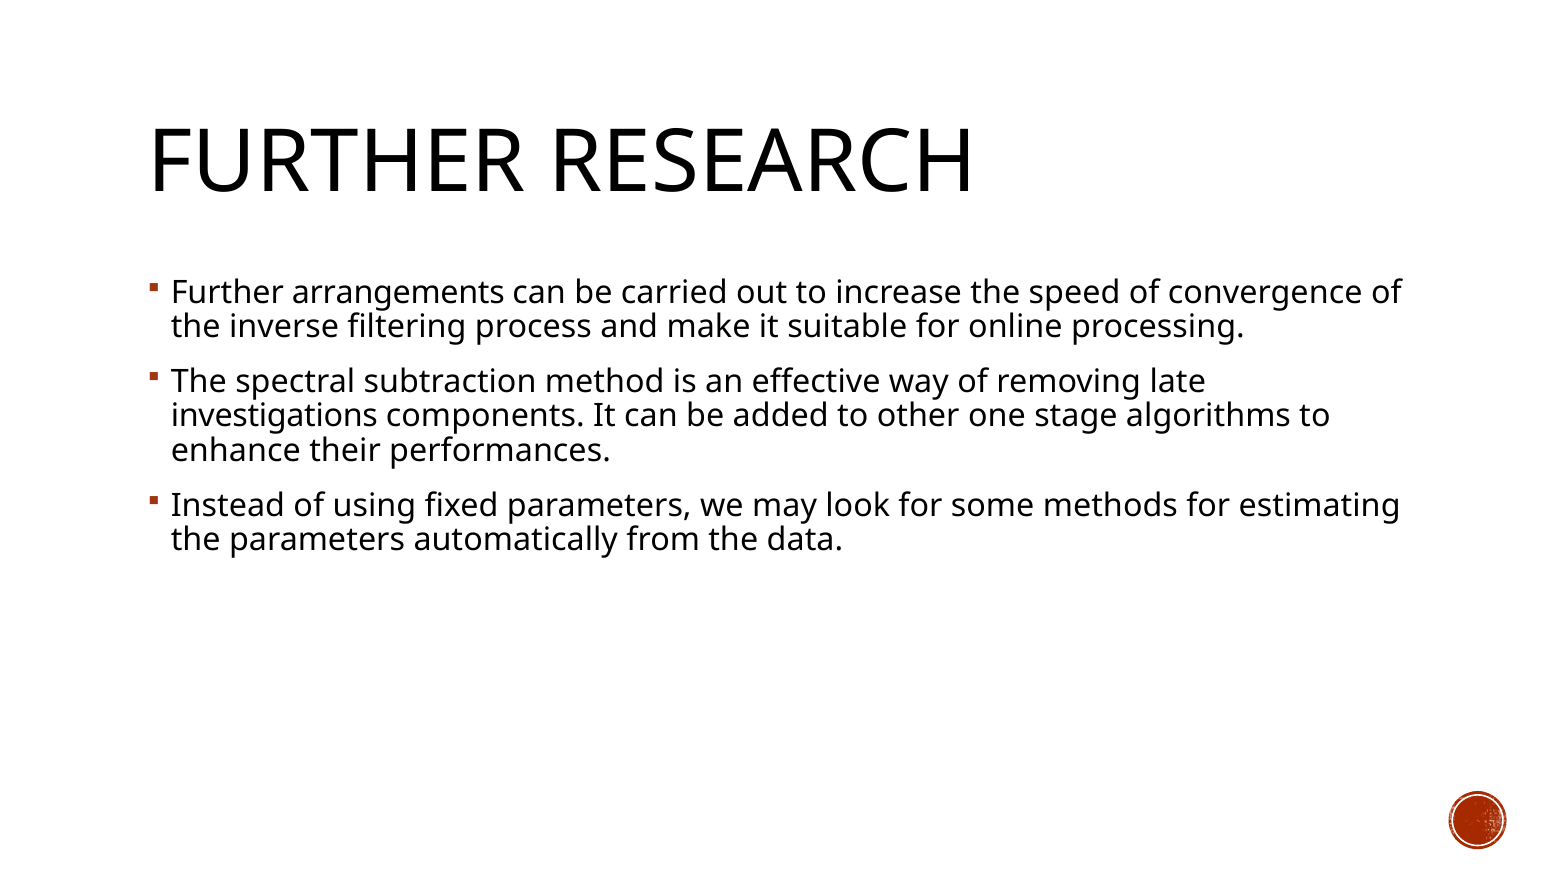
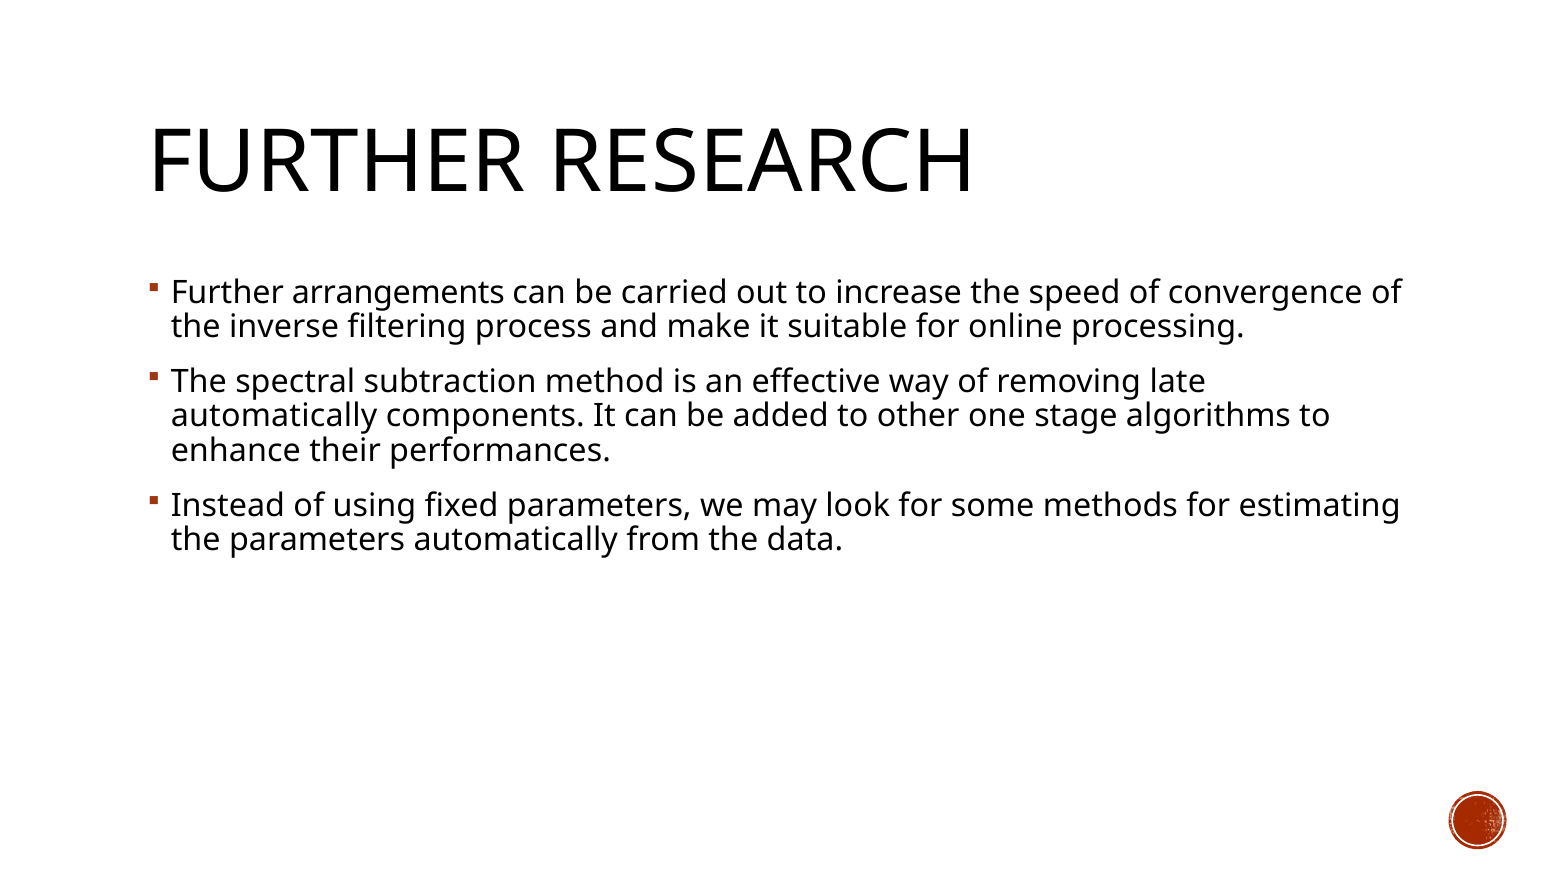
investigations: investigations -> automatically (274, 416)
